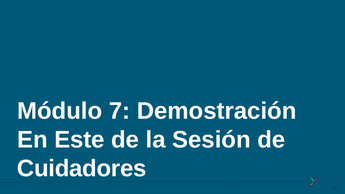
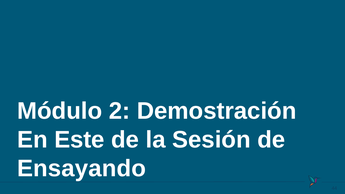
7: 7 -> 2 (119, 111)
Cuidadores: Cuidadores -> Ensayando (82, 169)
